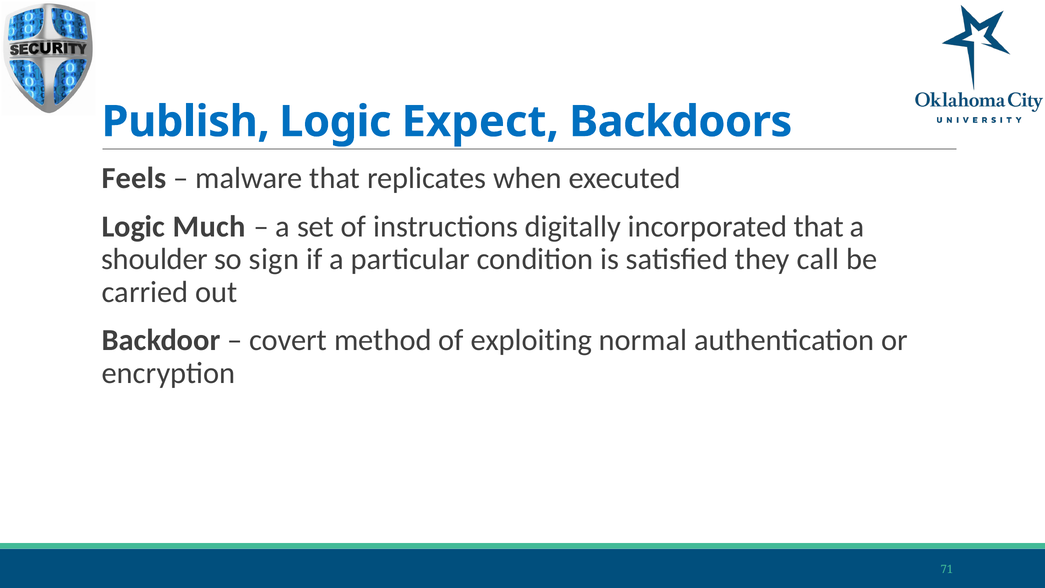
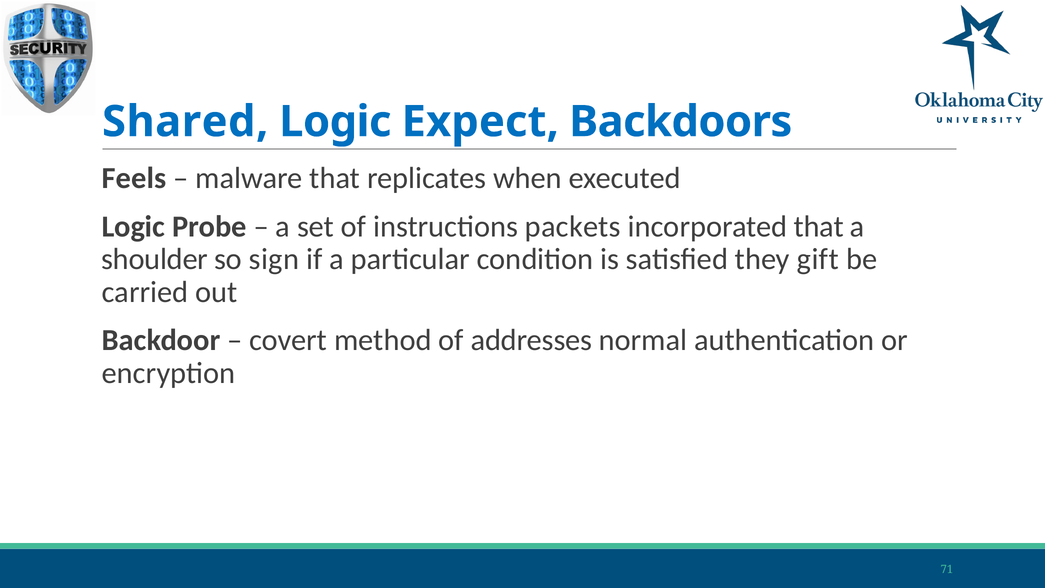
Publish: Publish -> Shared (185, 122)
Much: Much -> Probe (209, 226)
digitally: digitally -> packets (573, 226)
call: call -> gift (818, 259)
exploiting: exploiting -> addresses (531, 340)
